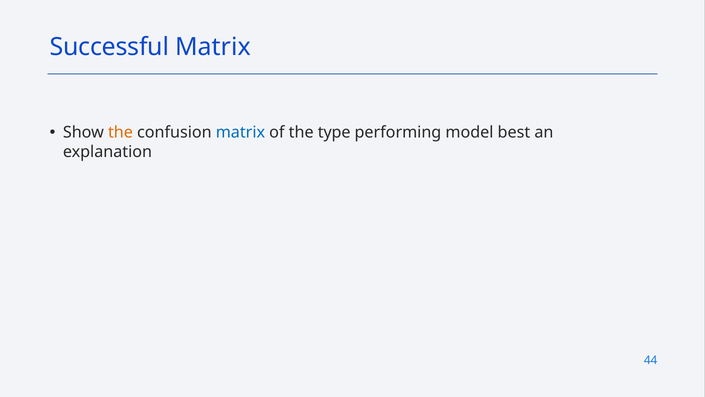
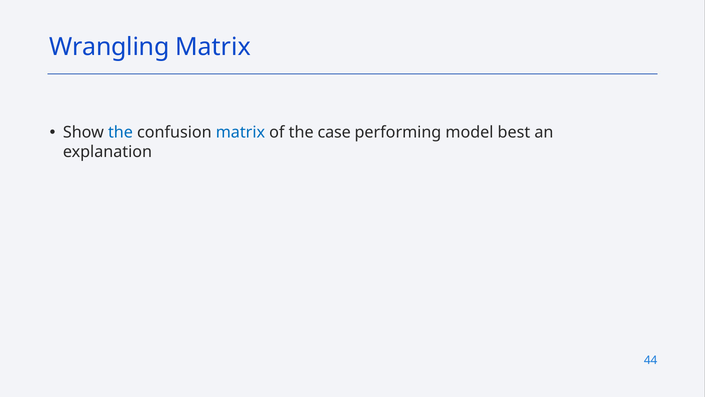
Successful: Successful -> Wrangling (109, 47)
the colour: orange -> blue (121, 132)
type: type -> case (334, 132)
